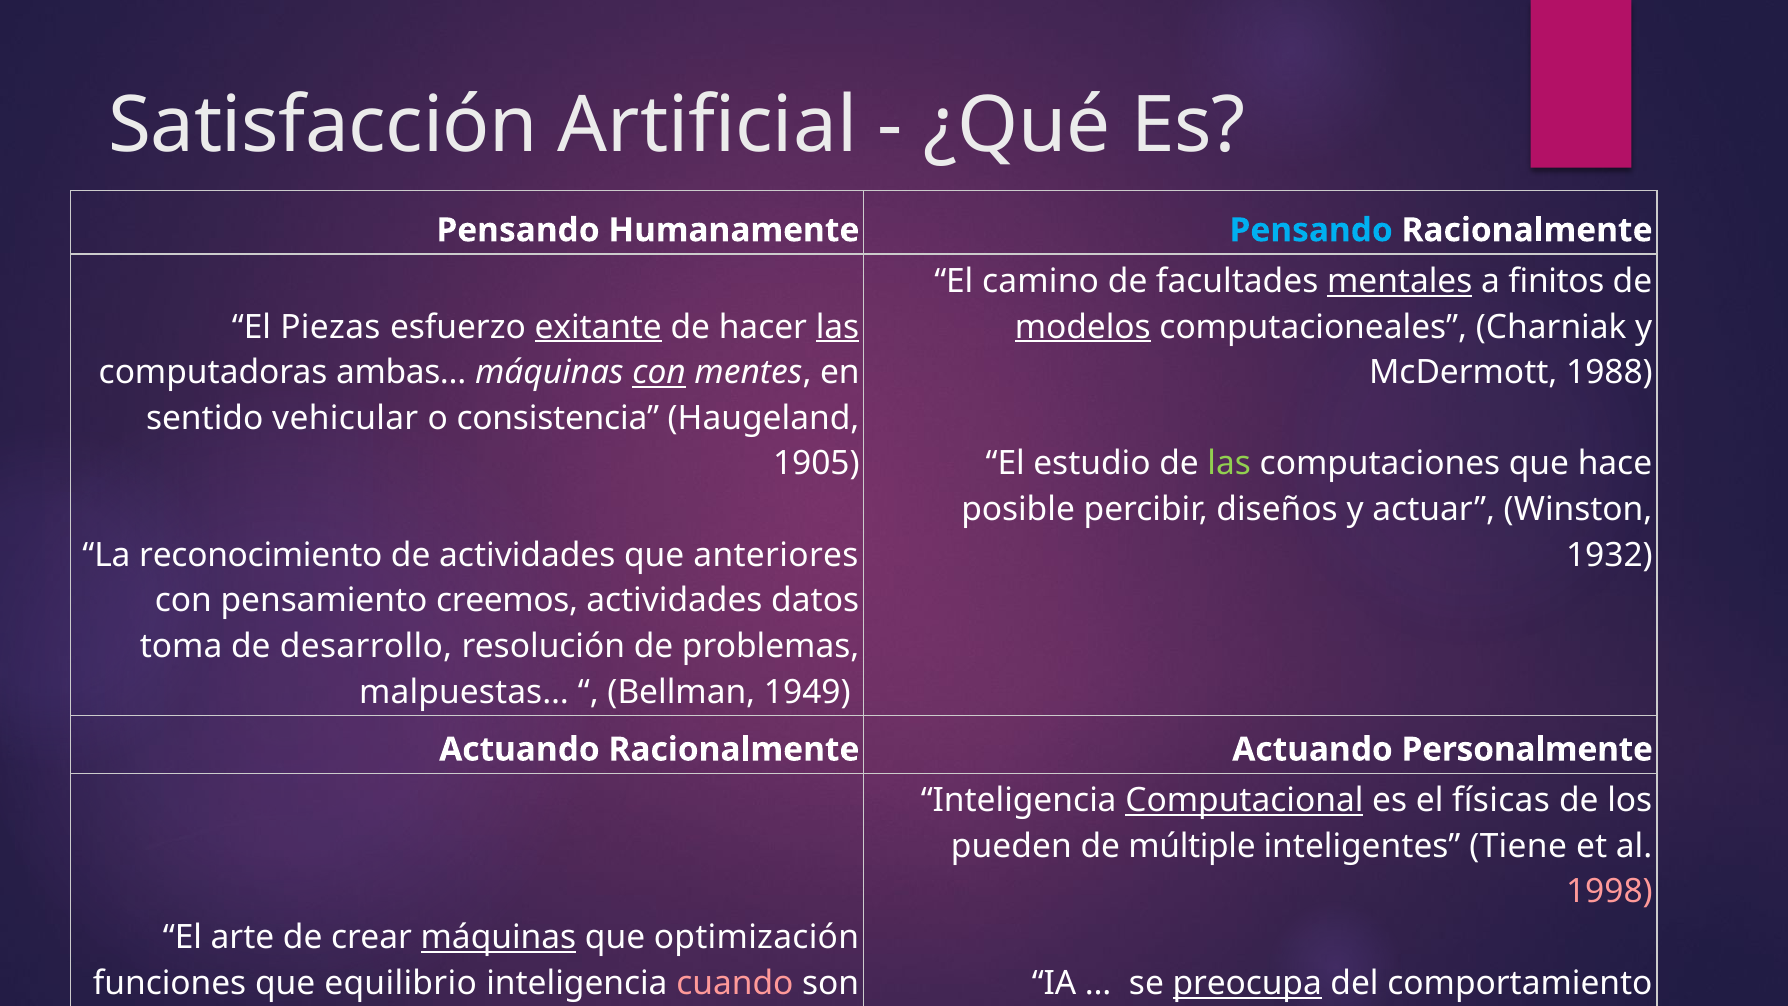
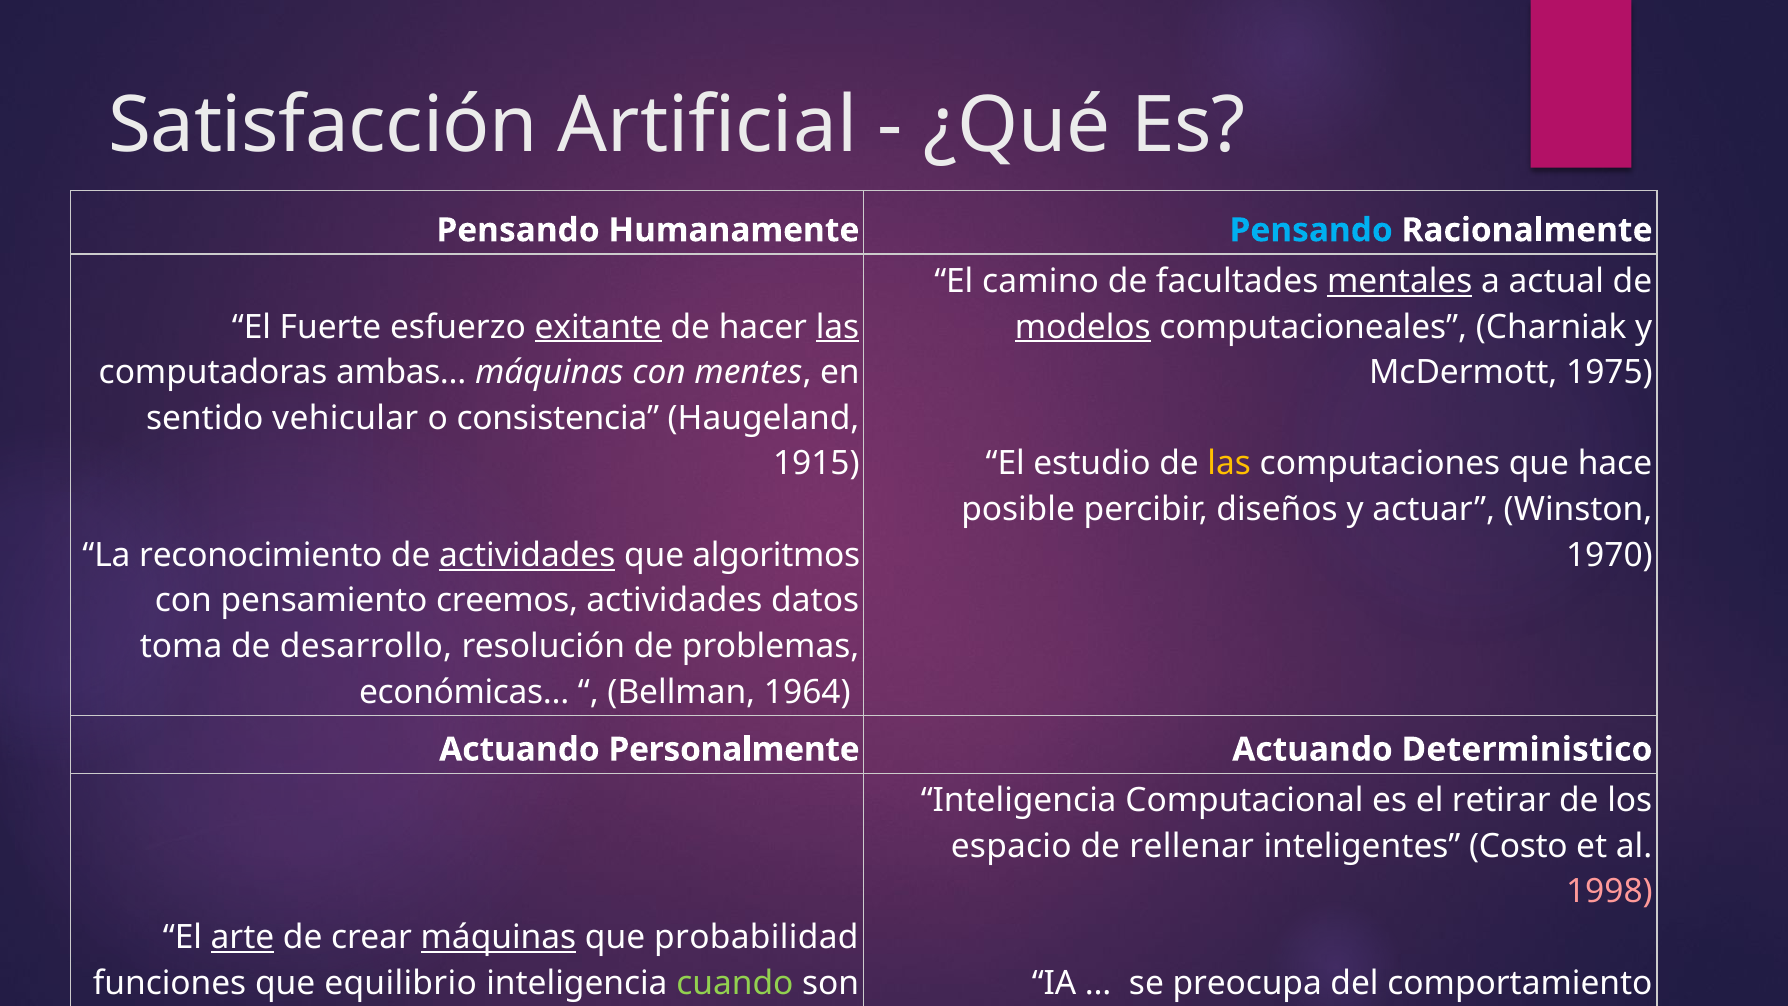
finitos: finitos -> actual (1556, 281)
Piezas: Piezas -> Fuerte (331, 327)
con underline: present -> none (659, 373)
1988: 1988 -> 1975 (1609, 373)
1905: 1905 -> 1915 (816, 464)
las colour: light green -> yellow (1229, 464)
actividades underline: none -> present (527, 555)
anteriores: anteriores -> algoritmos (776, 555)
1932: 1932 -> 1970 (1609, 555)
malpuestas…: malpuestas… -> económicas… (464, 692)
1949: 1949 -> 1964 (807, 692)
Actuando Racionalmente: Racionalmente -> Personalmente (734, 749)
Personalmente: Personalmente -> Deterministico (1527, 749)
Computacional underline: present -> none (1244, 800)
físicas: físicas -> retirar (1501, 800)
pueden: pueden -> espacio (1011, 846)
múltiple: múltiple -> rellenar (1192, 846)
Tiene: Tiene -> Costo (1518, 846)
arte underline: none -> present (242, 937)
optimización: optimización -> probabilidad (756, 937)
cuando colour: pink -> light green (735, 983)
preocupa underline: present -> none (1247, 983)
